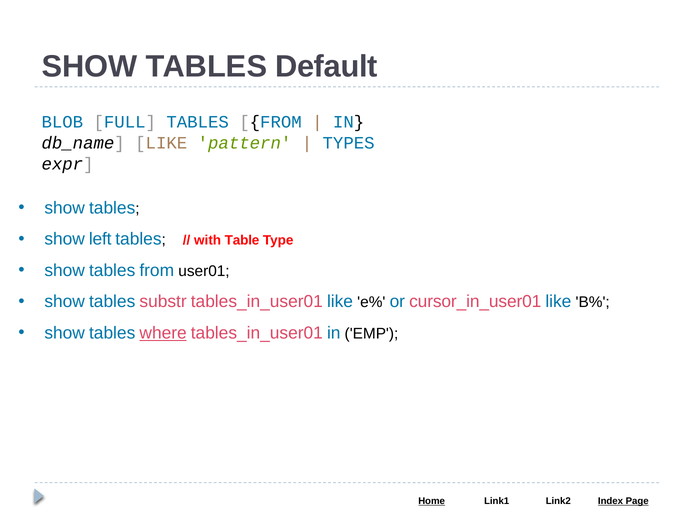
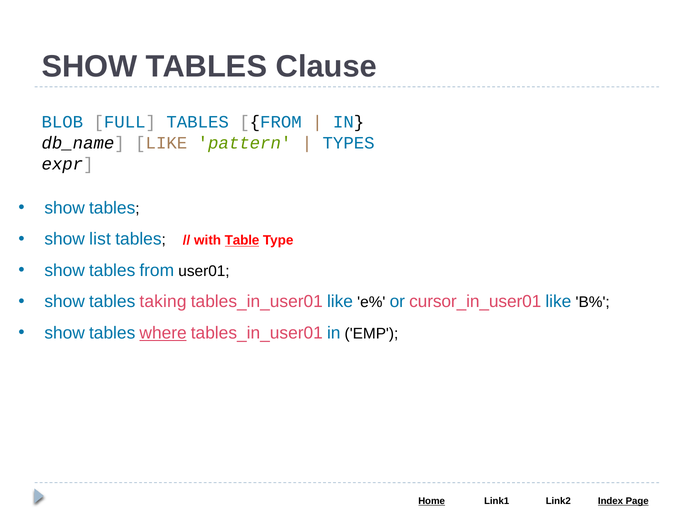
Default: Default -> Clause (326, 67)
left: left -> list (100, 239)
Table underline: none -> present (242, 240)
substr: substr -> taking (163, 301)
